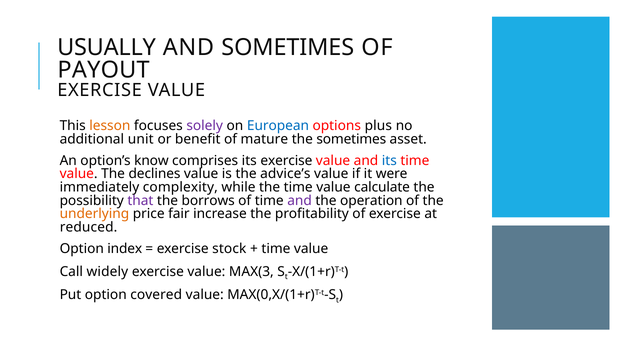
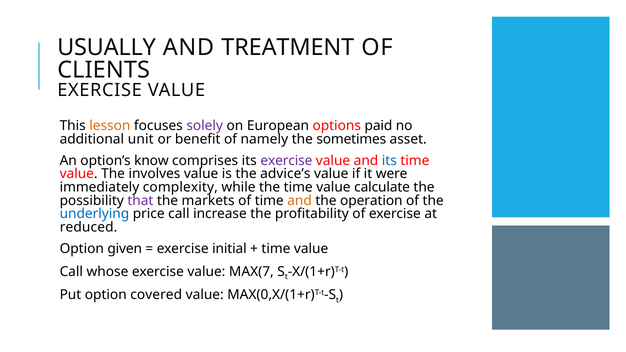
AND SOMETIMES: SOMETIMES -> TREATMENT (288, 48)
PAYOUT: PAYOUT -> CLIENTS (104, 70)
European colour: blue -> black (278, 126)
plus: plus -> paid (378, 126)
mature: mature -> namely (264, 139)
exercise colour: black -> purple (286, 161)
declines: declines -> involves (154, 174)
borrows: borrows -> markets (208, 201)
and colour: purple -> orange (300, 201)
underlying colour: orange -> blue (94, 214)
price fair: fair -> call (179, 214)
index: index -> given (125, 249)
stock: stock -> initial (229, 249)
widely: widely -> whose (107, 272)
MAX(3: MAX(3 -> MAX(7 (251, 272)
